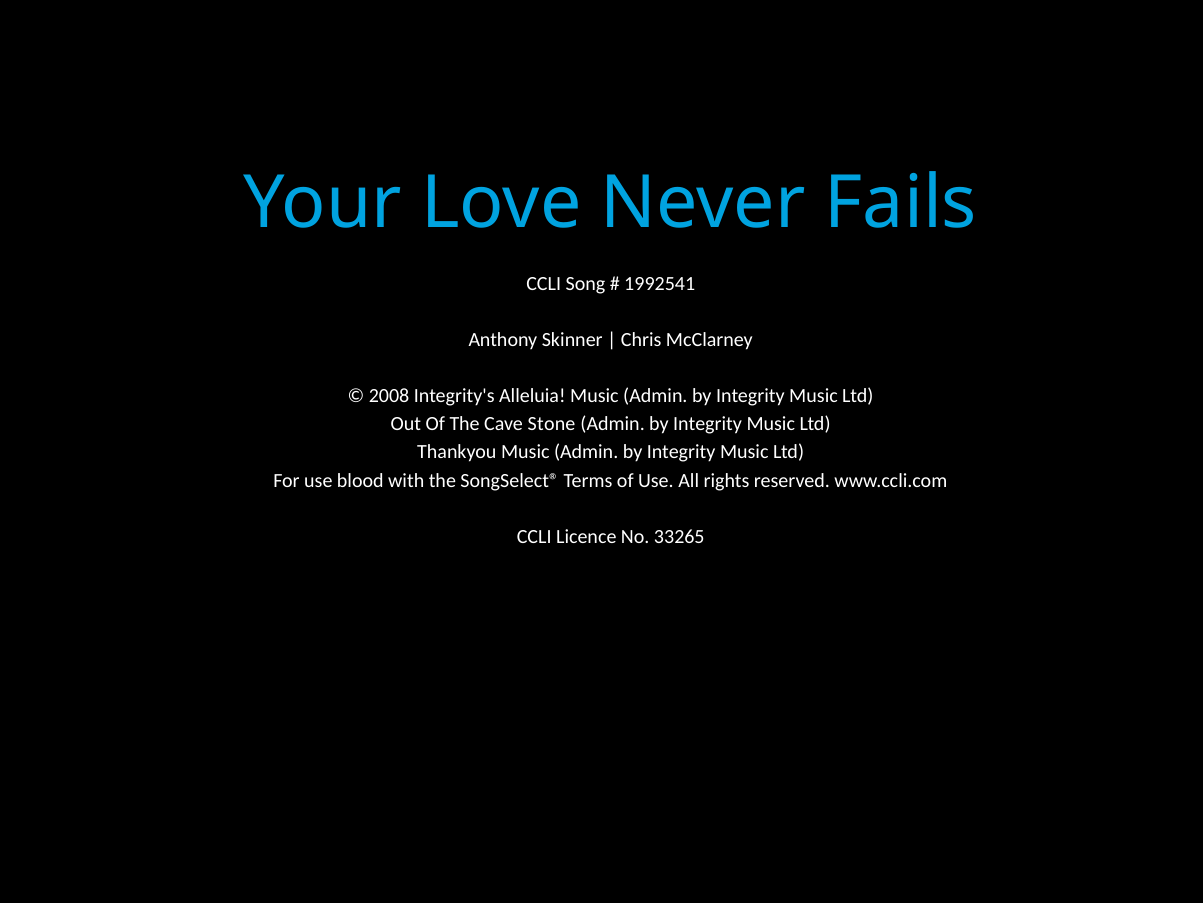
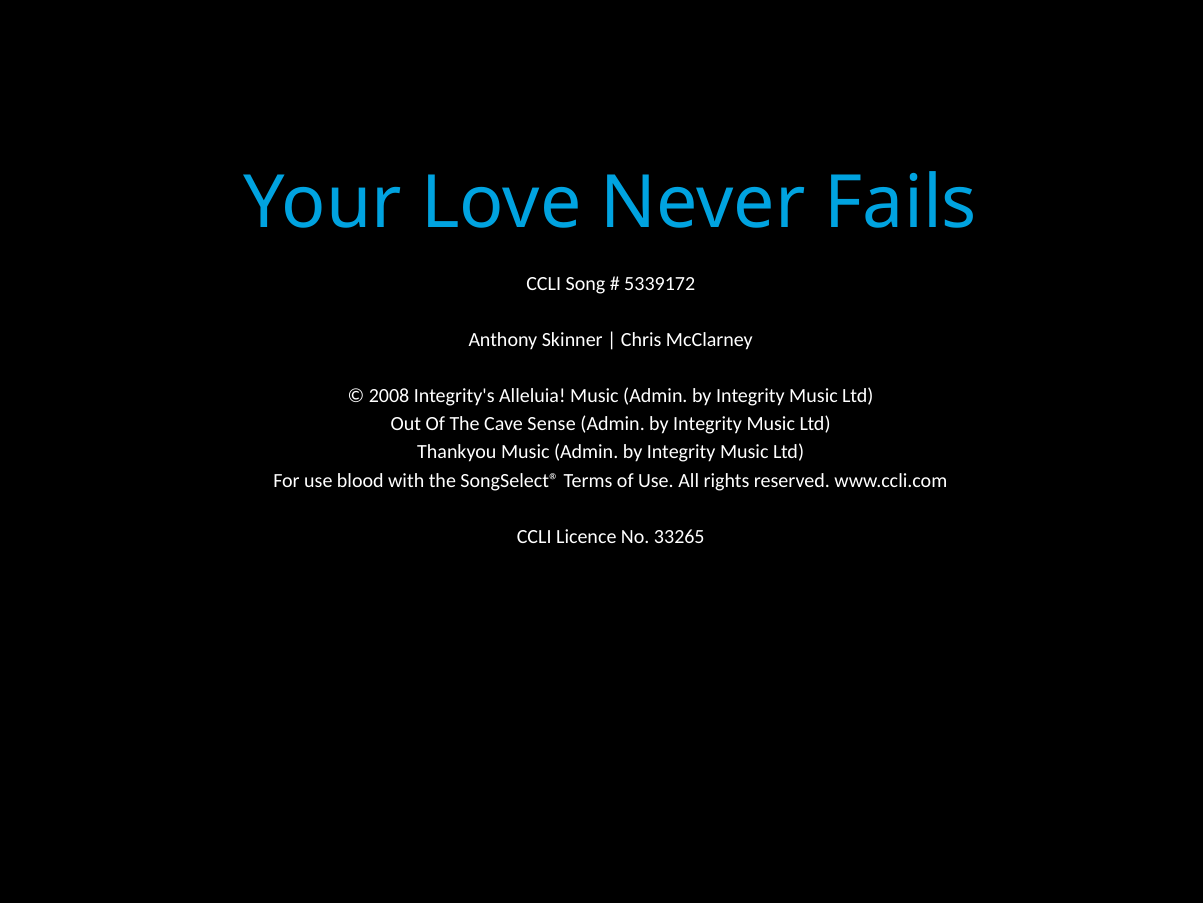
1992541: 1992541 -> 5339172 (660, 283)
Stone: Stone -> Sense (552, 424)
